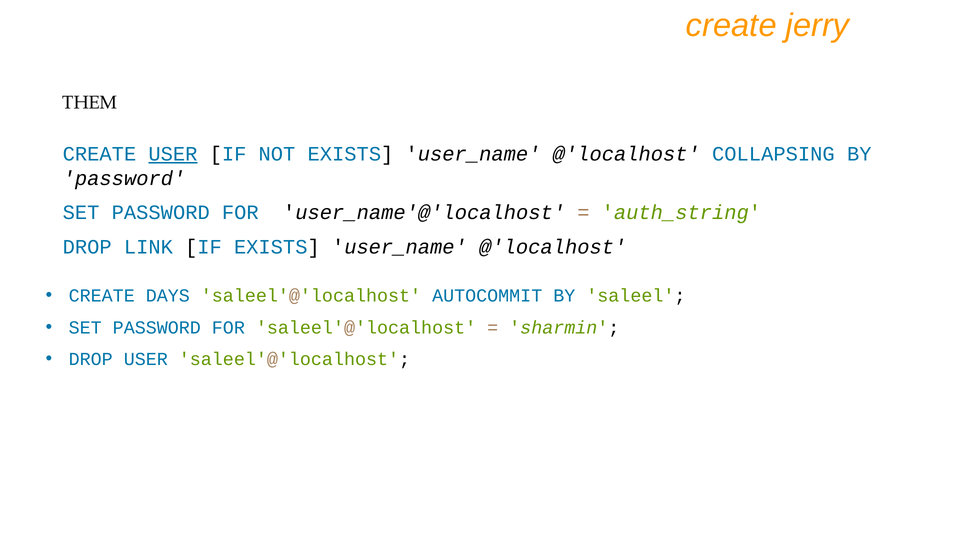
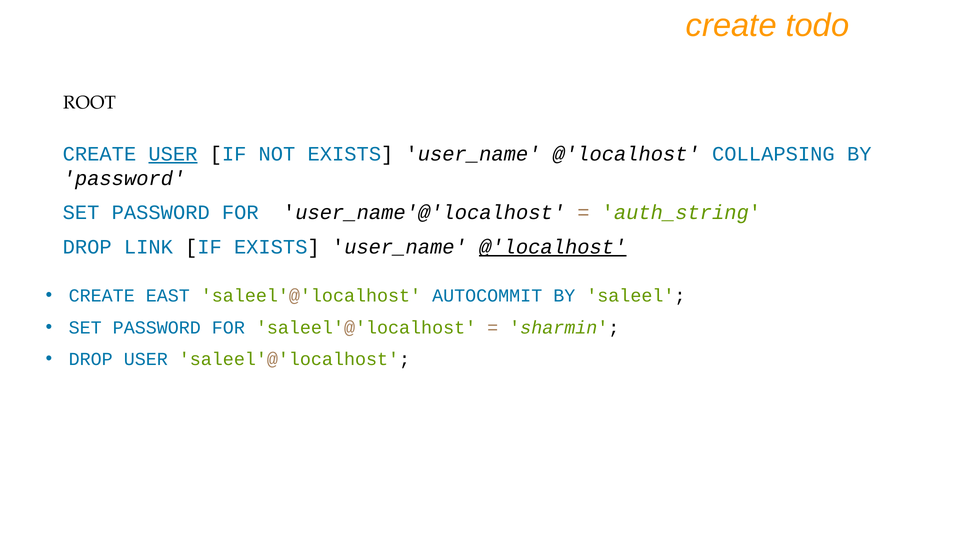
jerry: jerry -> todo (817, 25)
THEM: THEM -> ROOT (90, 103)
@'localhost underline: none -> present (553, 247)
DAYS: DAYS -> EAST (168, 296)
